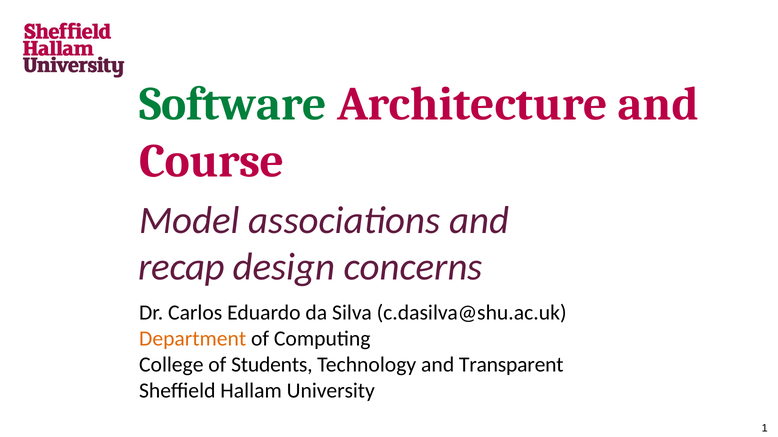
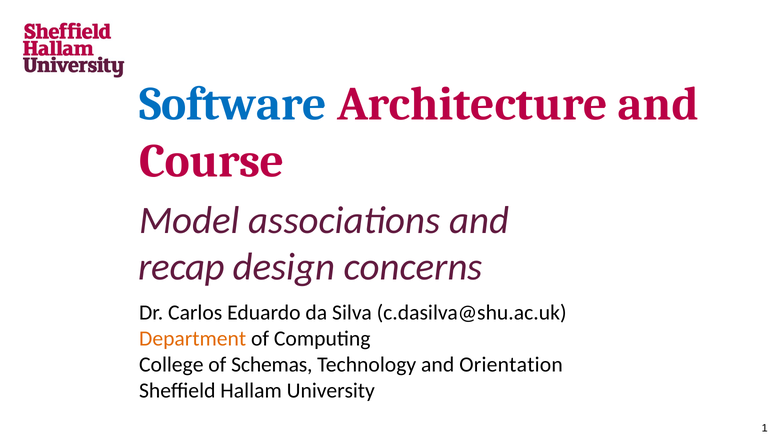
Software colour: green -> blue (233, 104)
Students: Students -> Schemas (272, 365)
Transparent: Transparent -> Orientation (511, 365)
